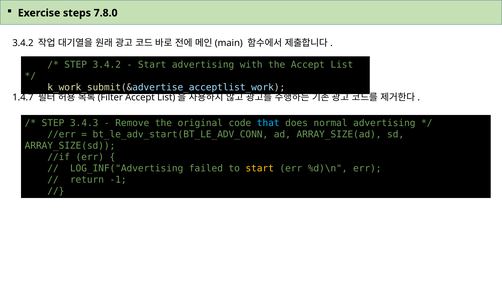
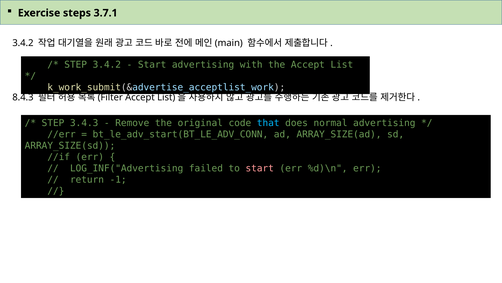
7.8.0: 7.8.0 -> 3.7.1 (106, 13)
1.4.7: 1.4.7 -> 8.4.3 (23, 97)
start colour: yellow -> pink (260, 168)
